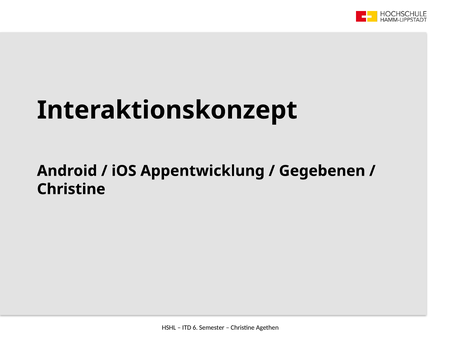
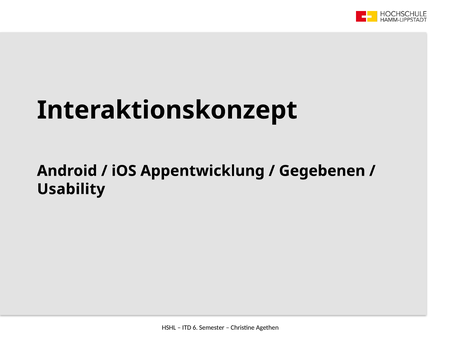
Christine: Christine -> Usability (71, 190)
